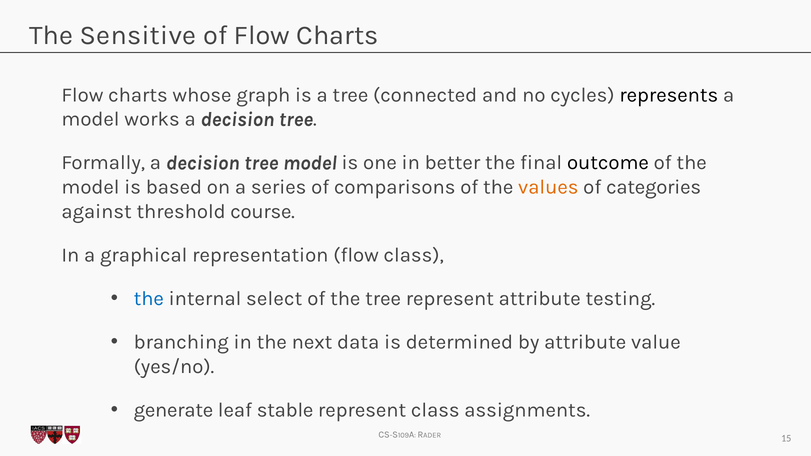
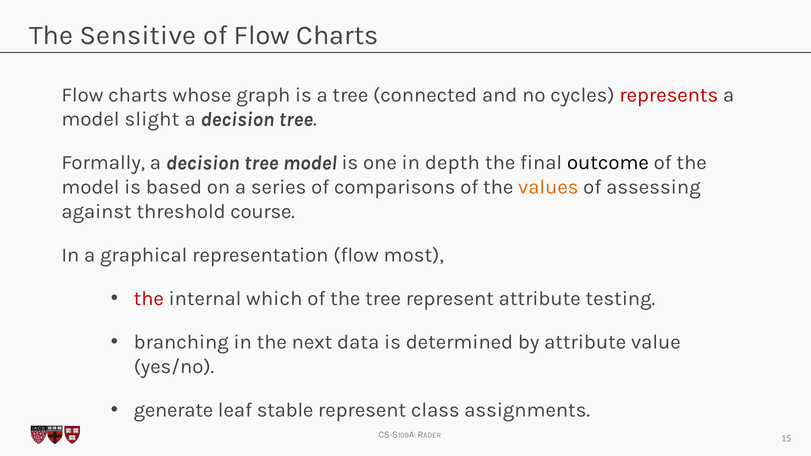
represents colour: black -> red (669, 95)
works: works -> slight (152, 119)
better: better -> depth (452, 163)
categories: categories -> assessing (653, 187)
flow class: class -> most (414, 255)
the colour: blue -> red (149, 299)
select: select -> which (274, 299)
